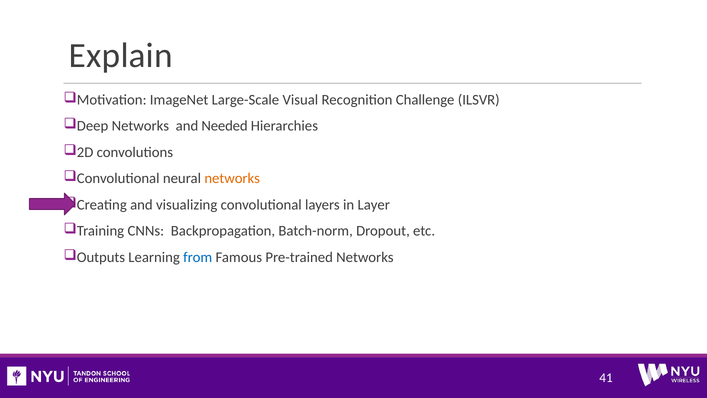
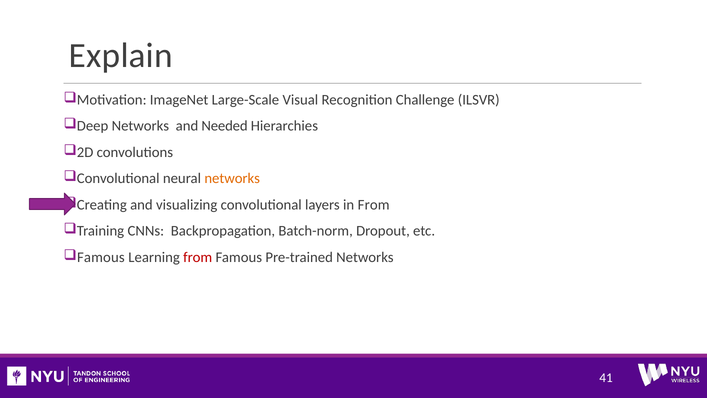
in Layer: Layer -> From (374, 205)
Outputs: Outputs -> Famous (101, 257)
from colour: blue -> red (198, 257)
